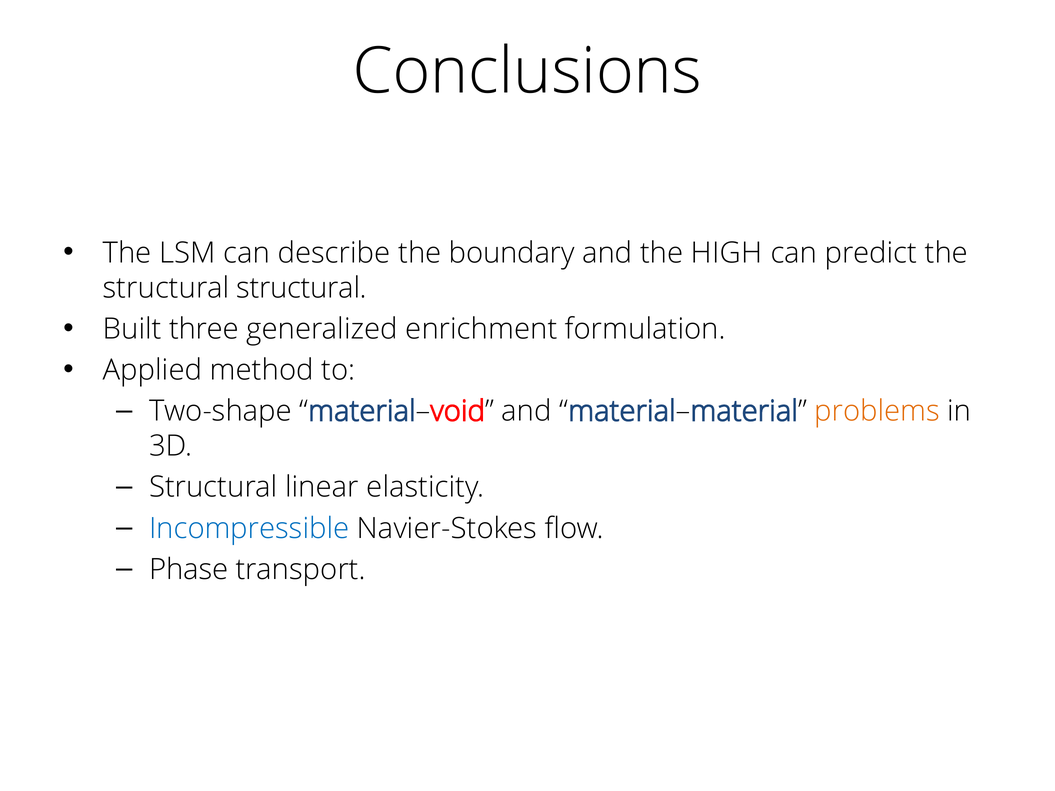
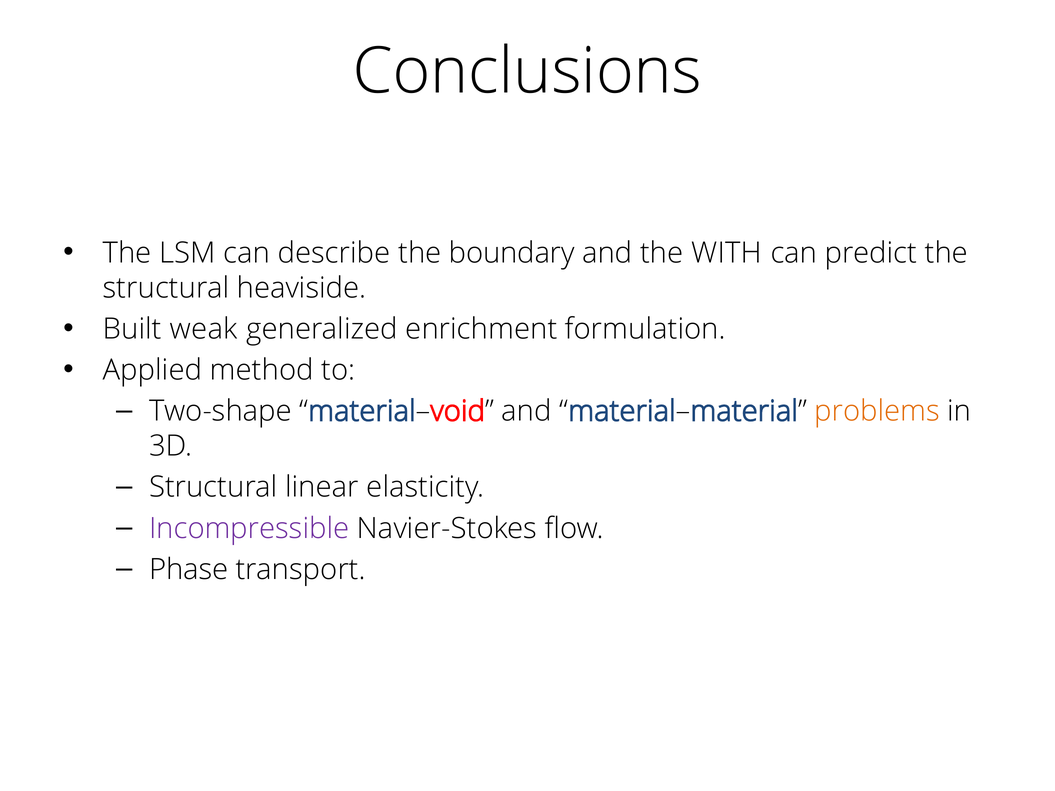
HIGH: HIGH -> WITH (727, 253)
structural structural: structural -> heaviside (301, 288)
three: three -> weak (204, 329)
Incompressible colour: blue -> purple (249, 528)
